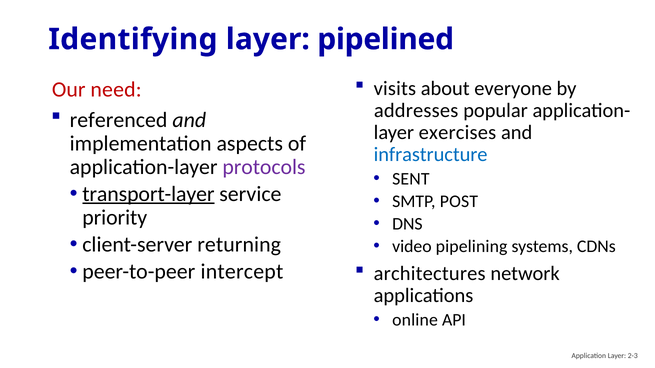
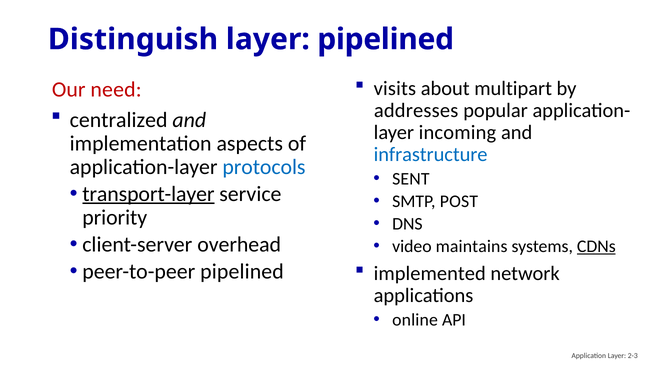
Identifying: Identifying -> Distinguish (133, 39)
everyone: everyone -> multipart (513, 89)
referenced: referenced -> centralized (119, 120)
exercises: exercises -> incoming (457, 133)
protocols colour: purple -> blue (264, 167)
returning: returning -> overhead (239, 245)
pipelining: pipelining -> maintains (472, 247)
CDNs underline: none -> present (596, 247)
peer-to-peer intercept: intercept -> pipelined (242, 272)
architectures: architectures -> implemented (430, 274)
